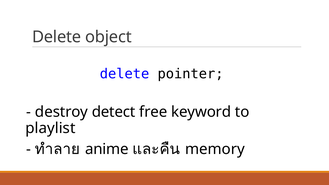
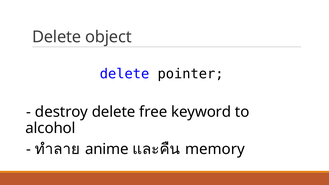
destroy detect: detect -> delete (114, 112)
playlist: playlist -> alcohol (50, 128)
